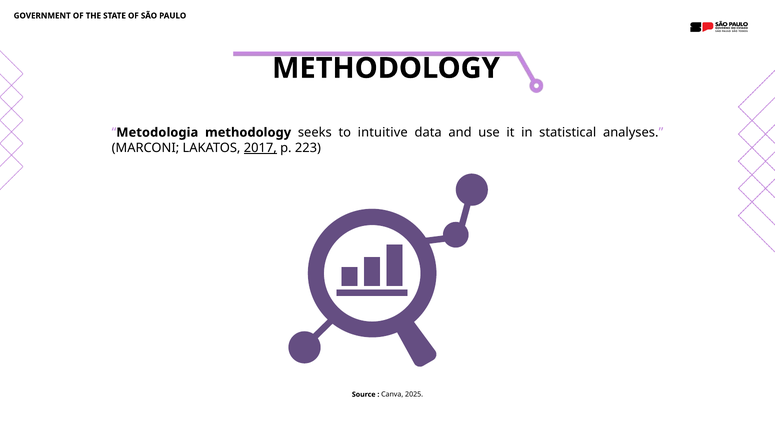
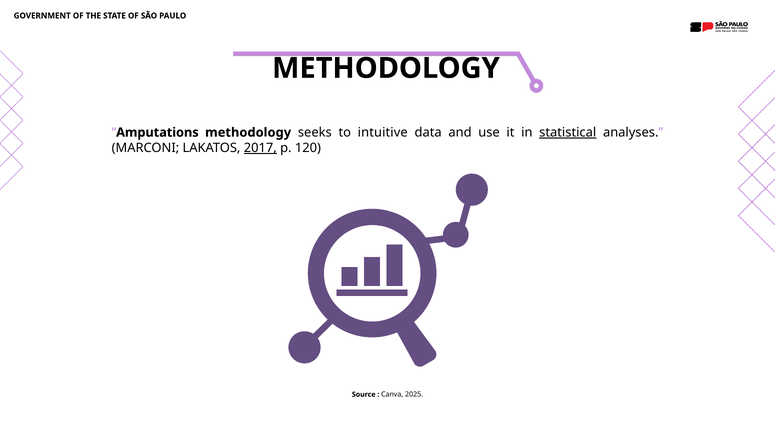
Metodologia: Metodologia -> Amputations (157, 132)
statistical underline: none -> present (568, 132)
223: 223 -> 120 (308, 148)
